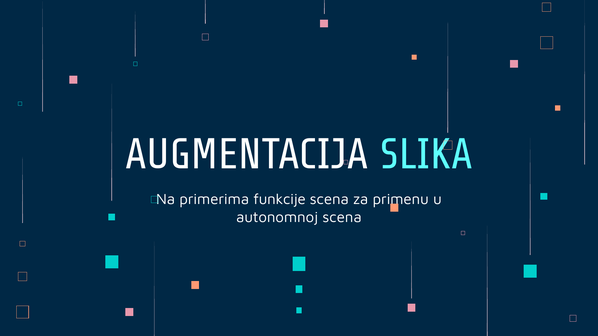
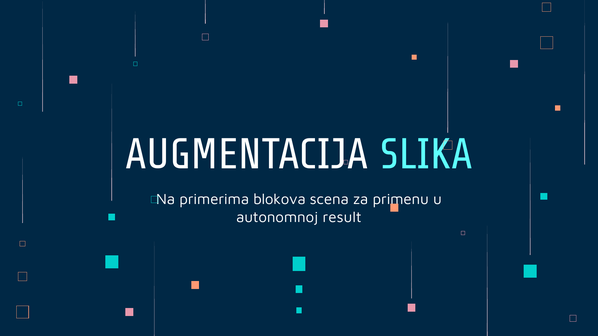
funkcije: funkcije -> blokova (280, 199)
autonomnoj scena: scena -> result (342, 217)
